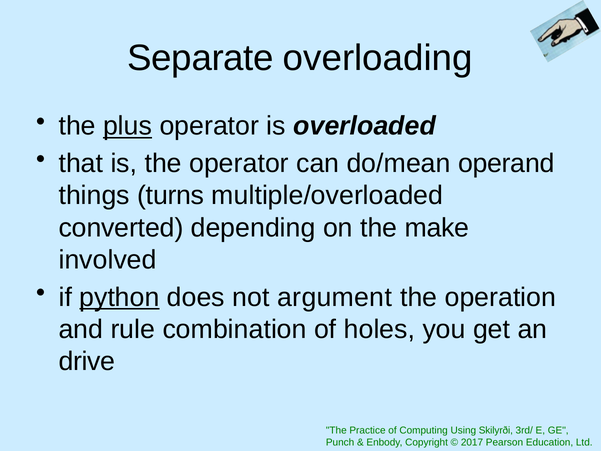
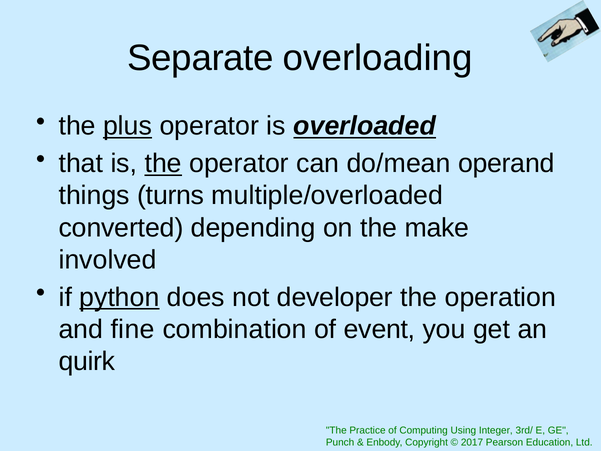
overloaded underline: none -> present (365, 126)
the underline: none -> present (163, 163)
argument: argument -> developer (335, 297)
rule: rule -> fine (133, 329)
holes: holes -> event (380, 329)
drive: drive -> quirk (87, 361)
Skilyrði: Skilyrði -> Integer (496, 430)
